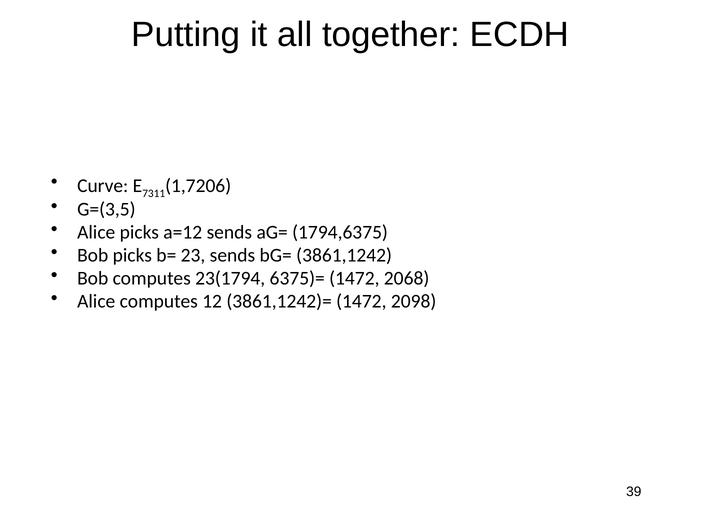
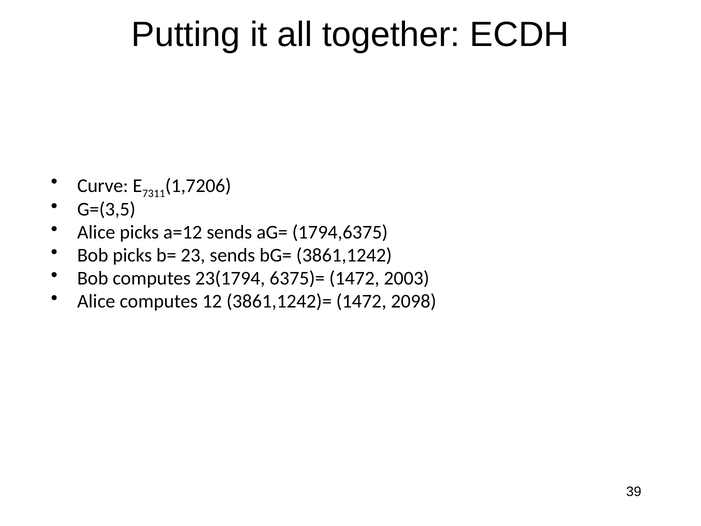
2068: 2068 -> 2003 (407, 278)
